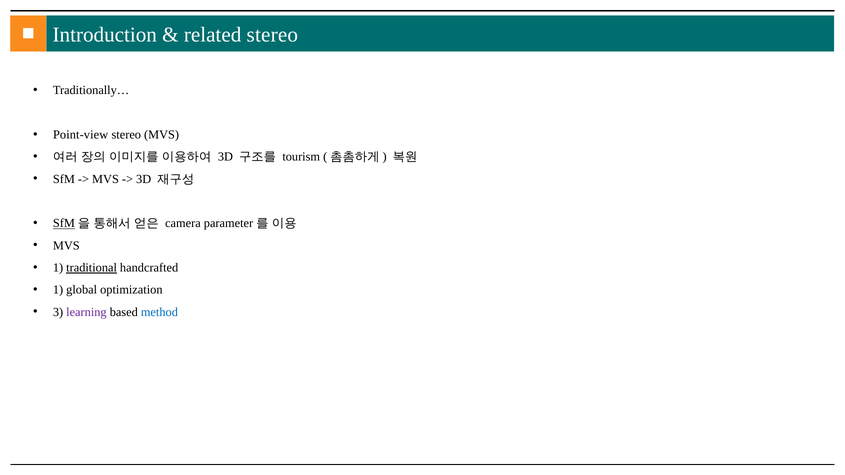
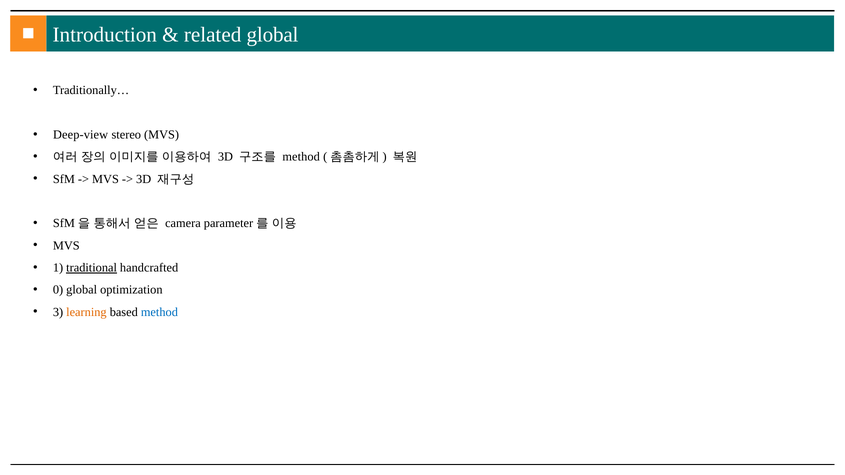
related stereo: stereo -> global (273, 35)
Point-view: Point-view -> Deep-view (81, 135)
tourism: tourism -> method (301, 157)
SfM underline: present -> none (64, 224)
1: 1 -> 0 (58, 290)
learning colour: purple -> orange (86, 312)
